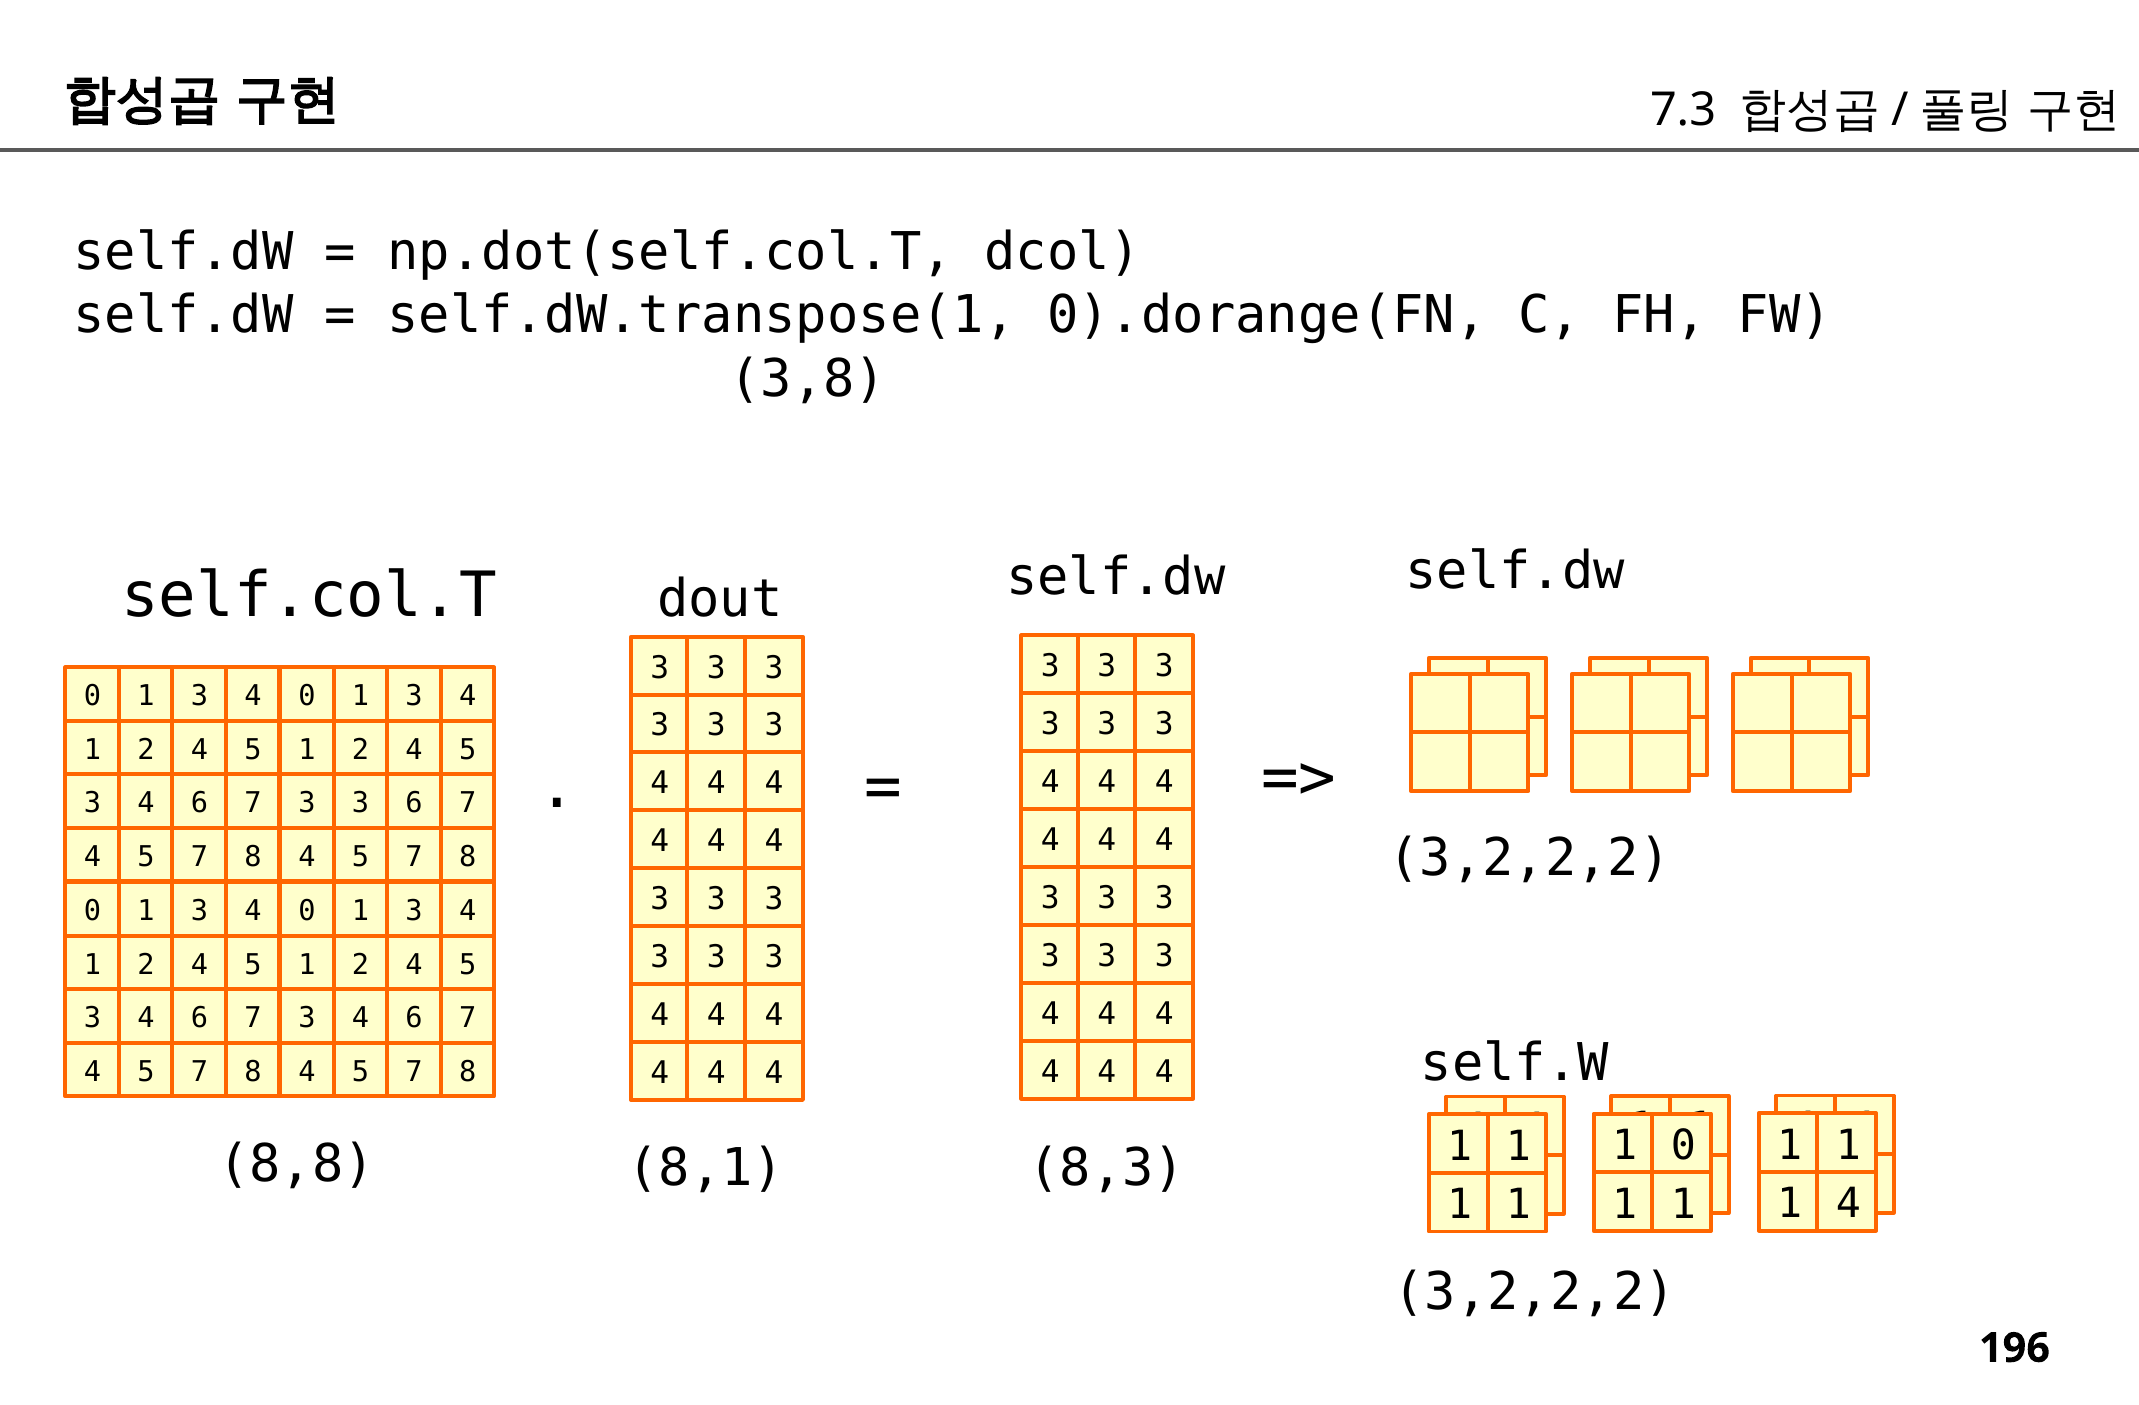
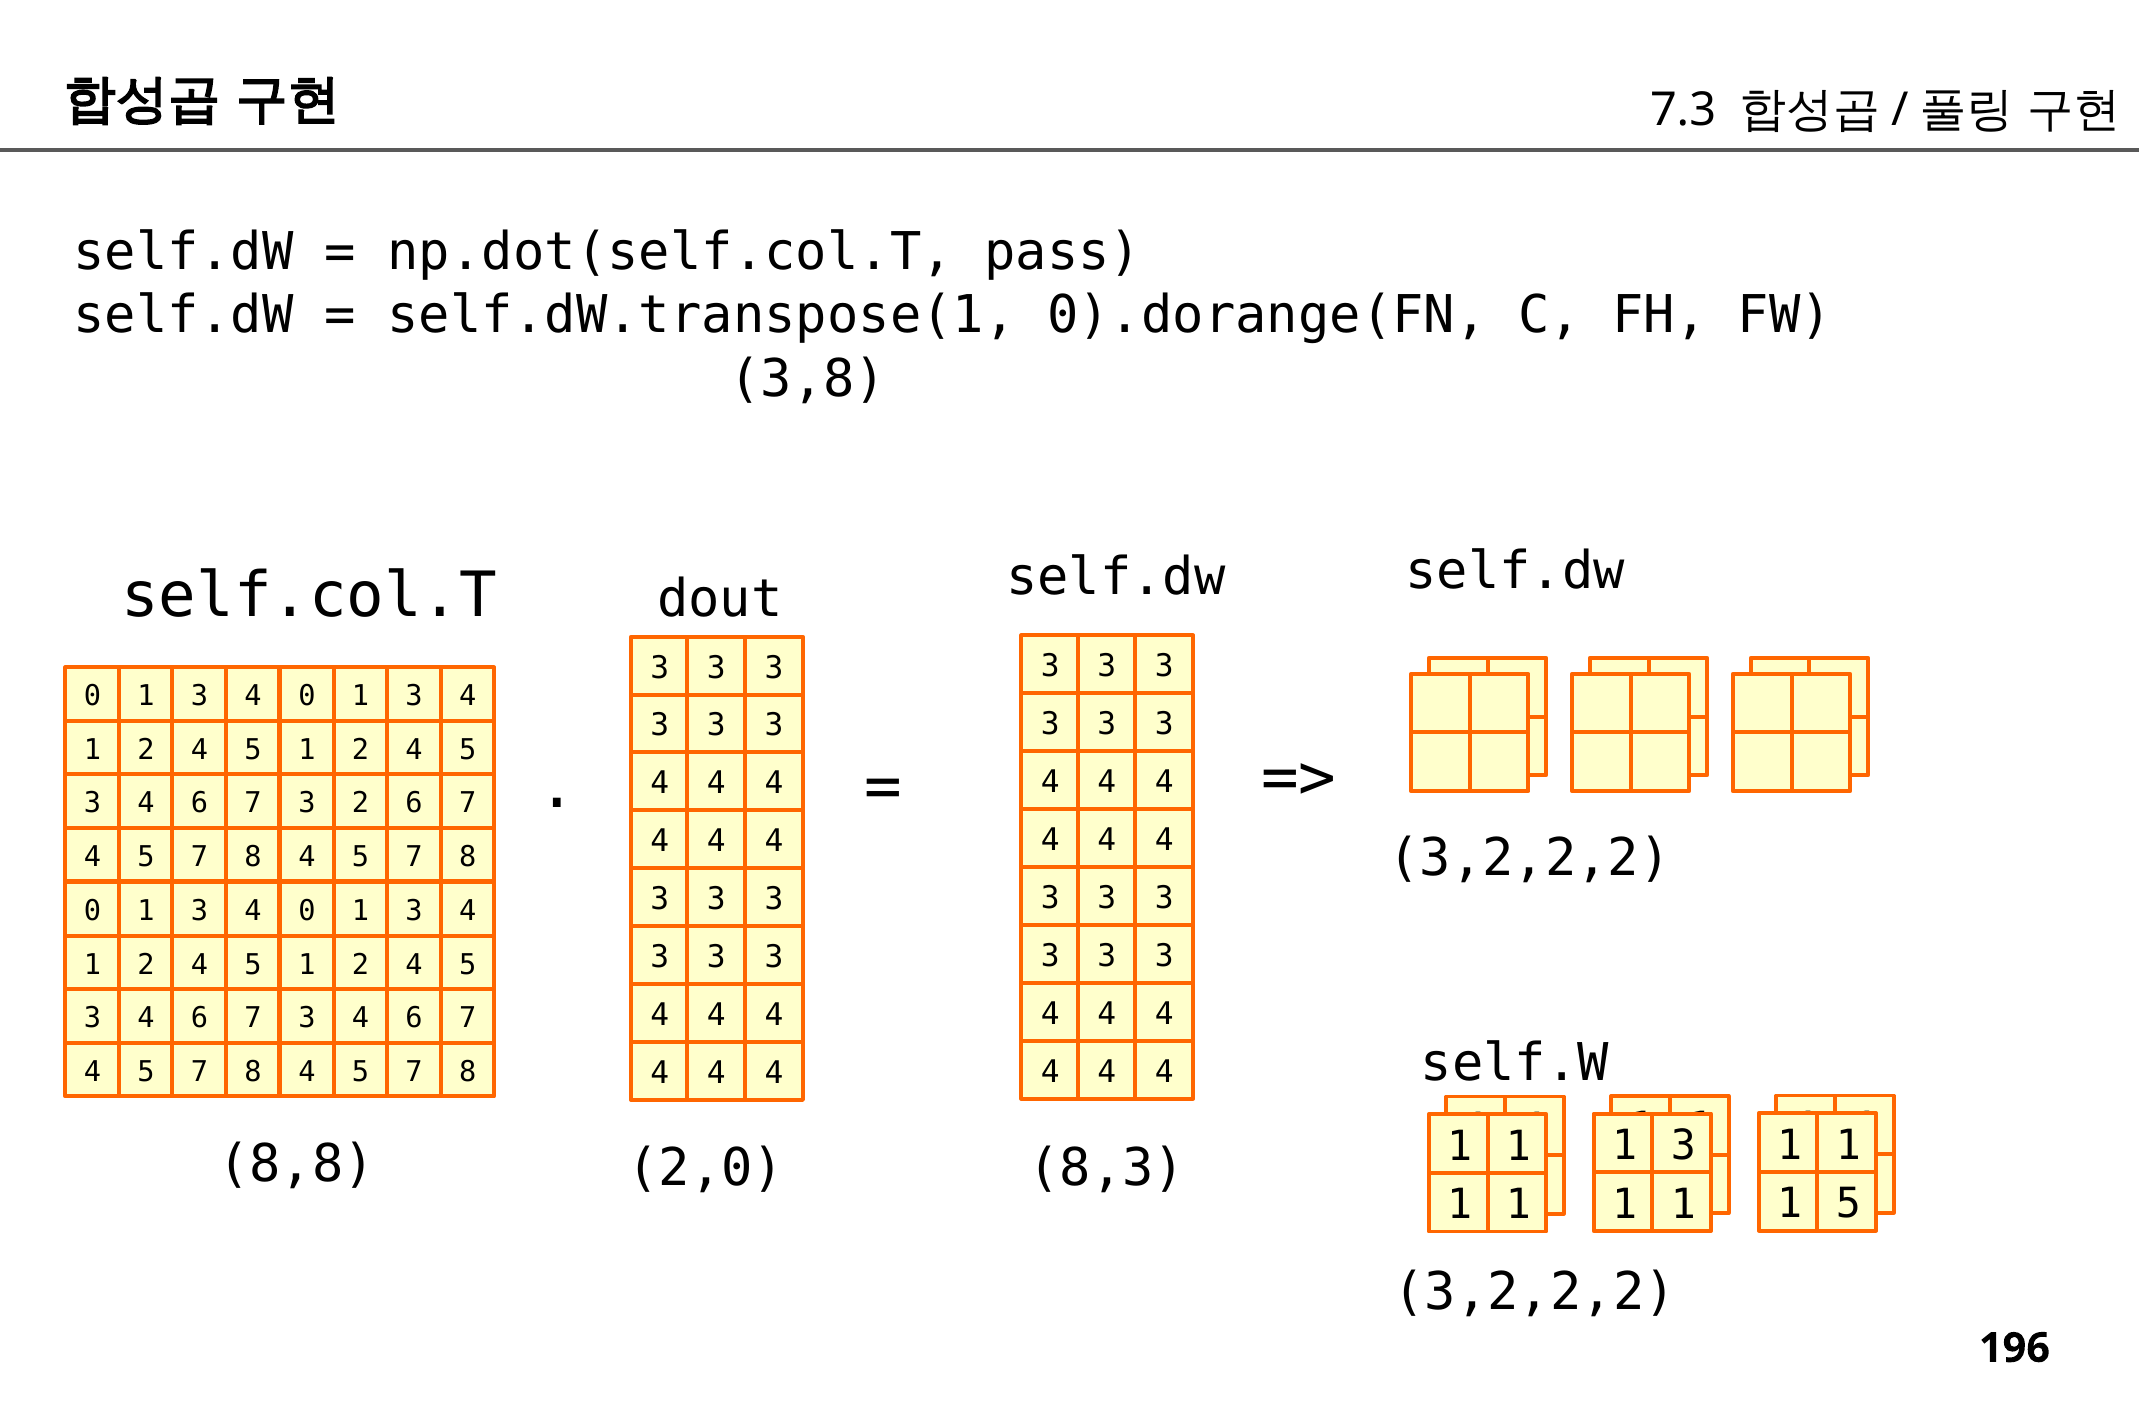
dcol: dcol -> pass (1063, 253)
3 3: 3 -> 2 (361, 803)
0: 0 -> 3 (1683, 1146)
8,1: 8,1 -> 2,0 (706, 1169)
1 4: 4 -> 5 (1848, 1204)
